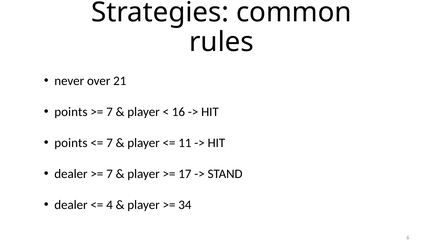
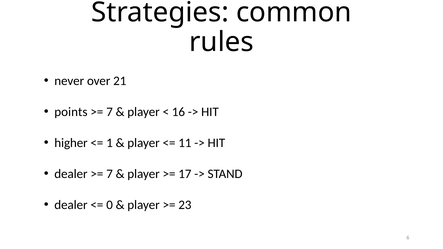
points: points -> higher (71, 143)
7: 7 -> 1 (110, 143)
4: 4 -> 0 (110, 205)
34: 34 -> 23 (185, 205)
